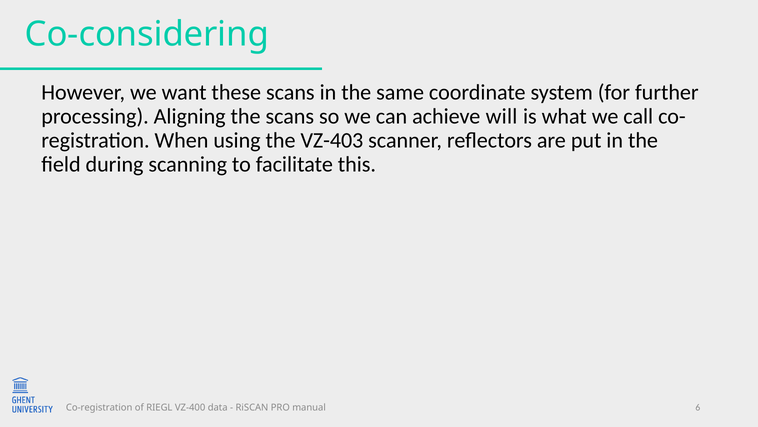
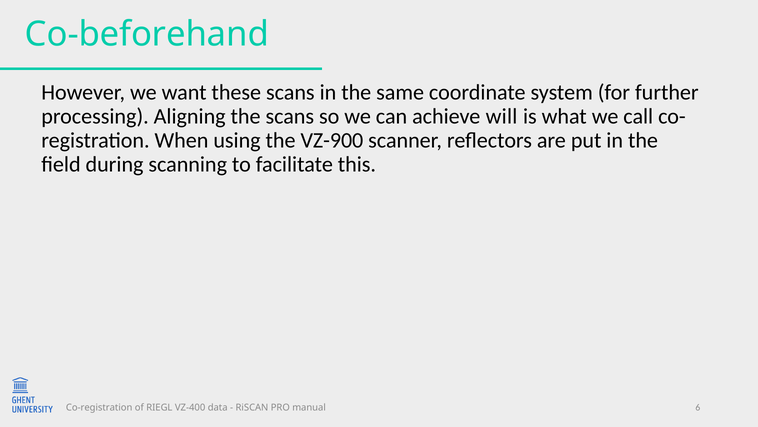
Co-considering: Co-considering -> Co-beforehand (147, 34)
VZ-403: VZ-403 -> VZ-900 (332, 140)
